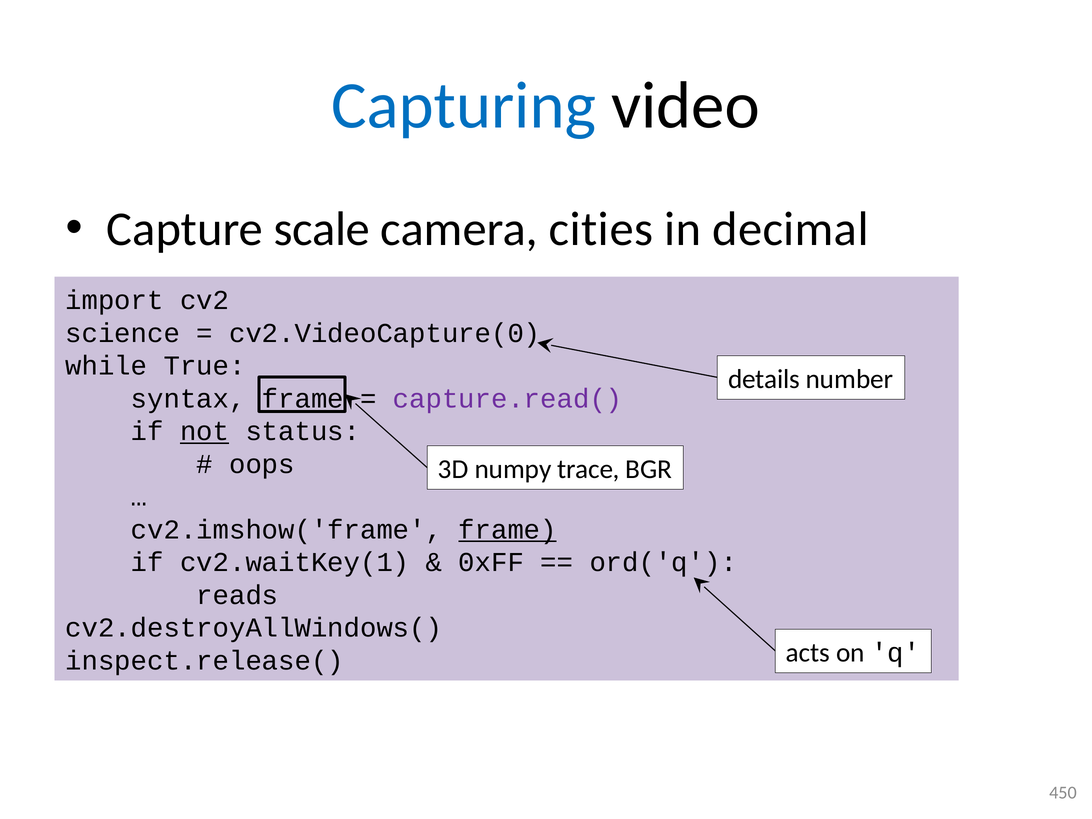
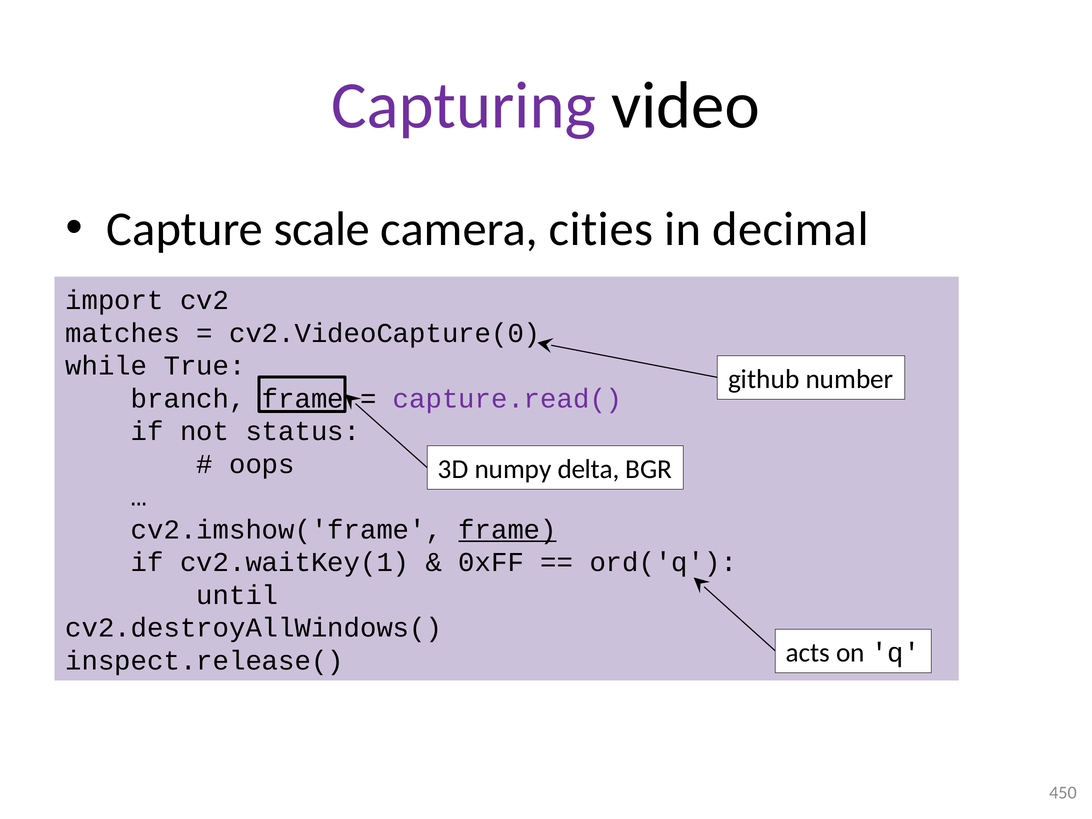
Capturing colour: blue -> purple (464, 106)
science: science -> matches (123, 333)
details: details -> github (764, 379)
syntax: syntax -> branch (188, 399)
not underline: present -> none (205, 431)
trace: trace -> delta (589, 469)
reads: reads -> until (237, 595)
